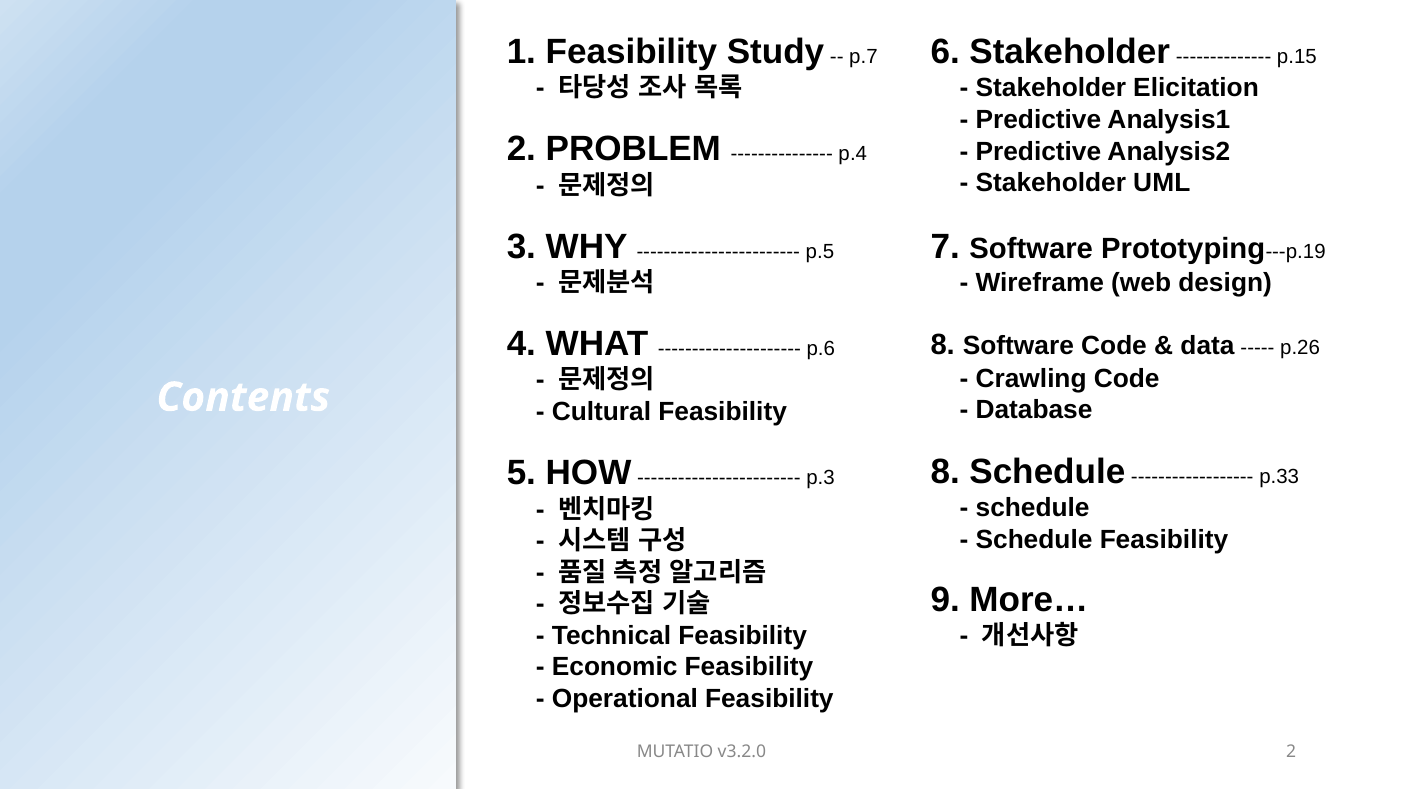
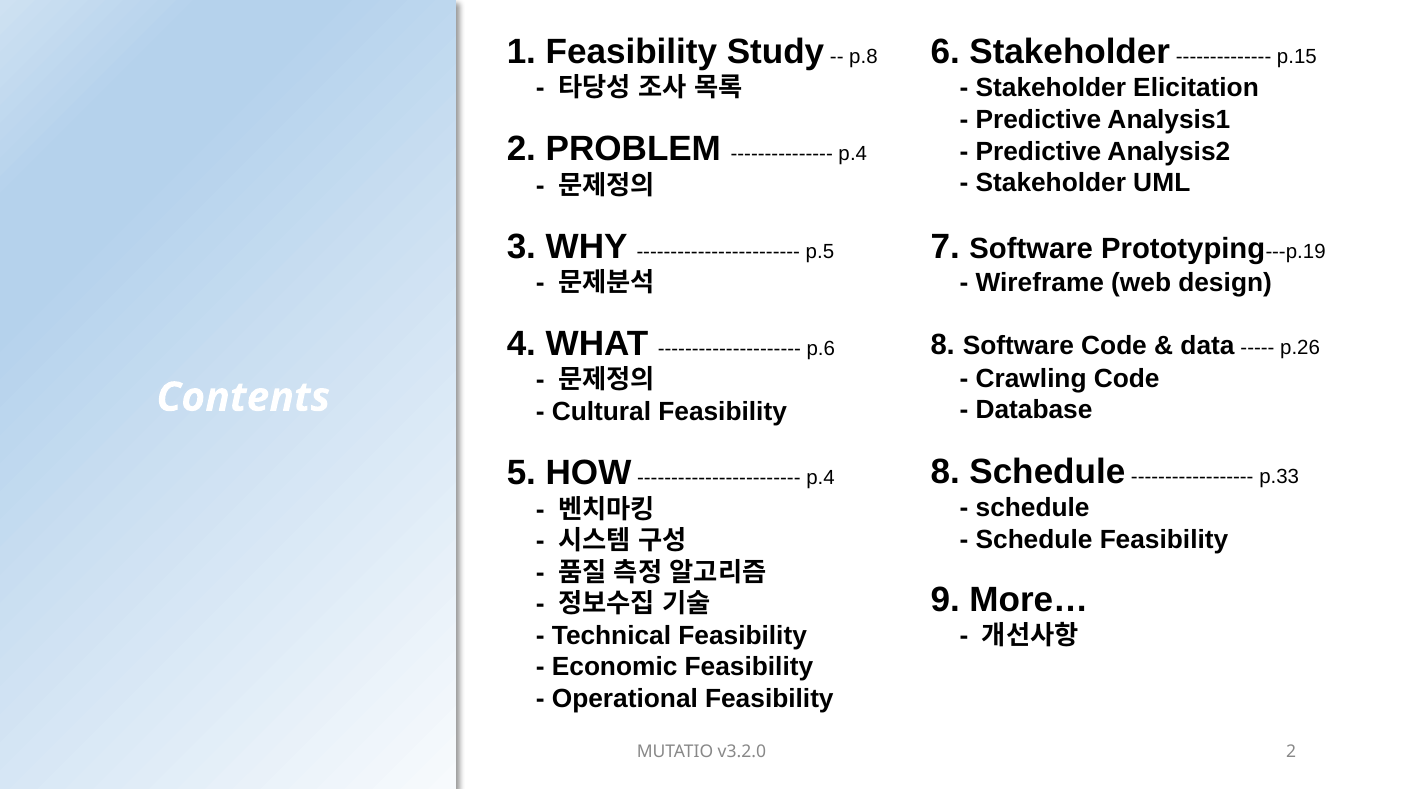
p.7: p.7 -> p.8 (863, 57)
p.3: p.3 -> p.4 (821, 478)
